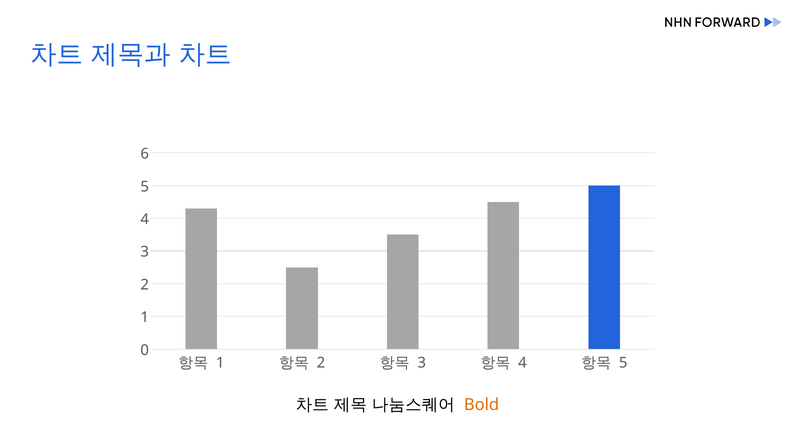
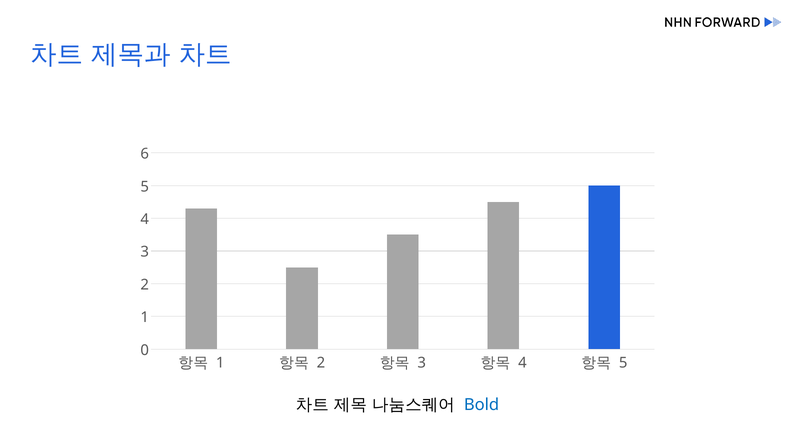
Bold colour: orange -> blue (482, 405)
